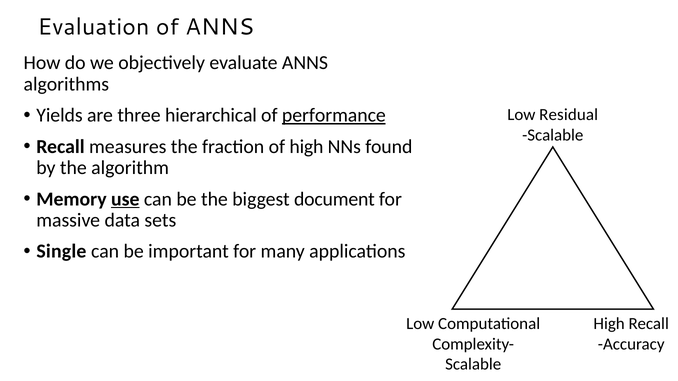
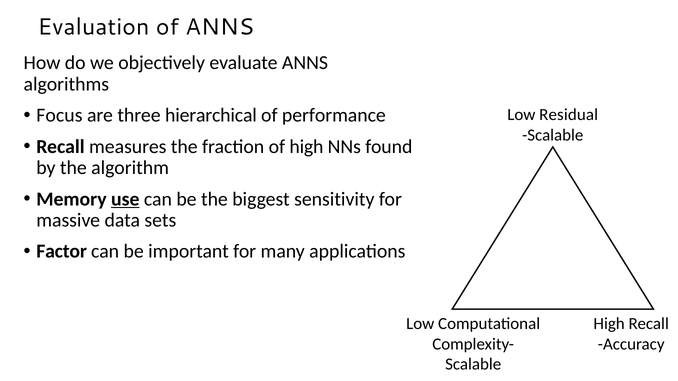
Yields: Yields -> Focus (59, 115)
performance underline: present -> none (334, 115)
document: document -> sensitivity (334, 199)
Single: Single -> Factor (62, 252)
